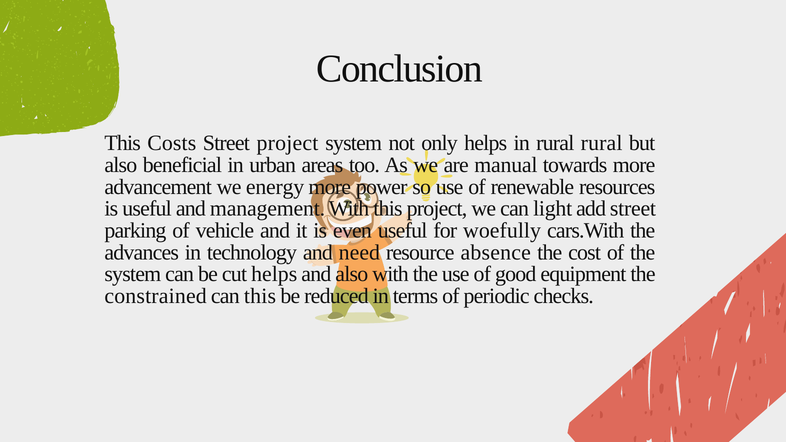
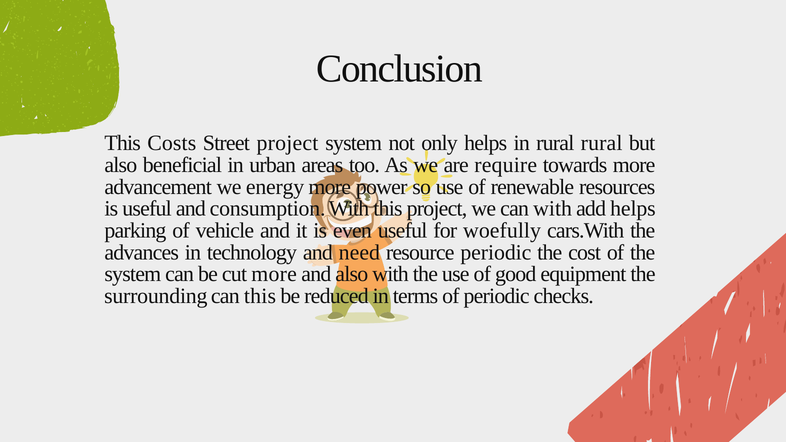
manual: manual -> require (506, 165)
management: management -> consumption (268, 209)
can light: light -> with (553, 209)
add street: street -> helps (633, 209)
resource absence: absence -> periodic (496, 252)
cut helps: helps -> more (274, 274)
constrained: constrained -> surrounding (156, 296)
